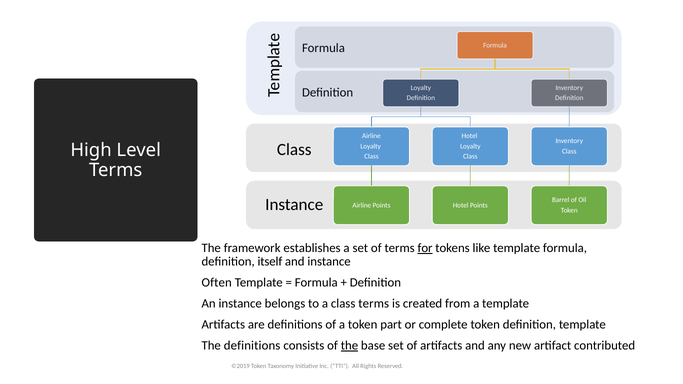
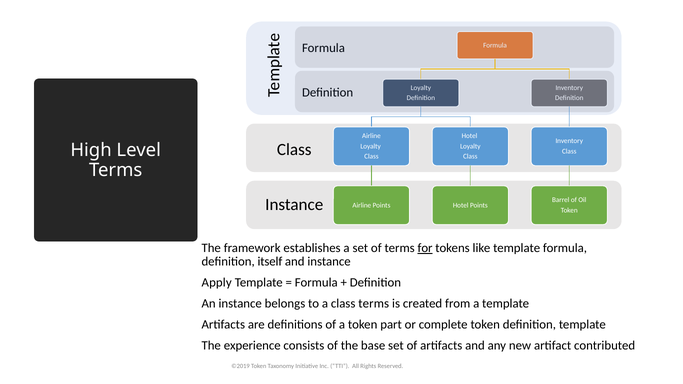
Often: Often -> Apply (217, 283)
The definitions: definitions -> experience (252, 346)
the underline: present -> none (349, 346)
